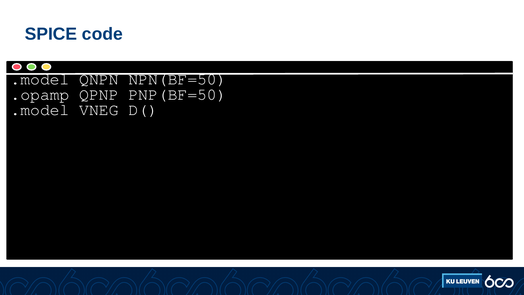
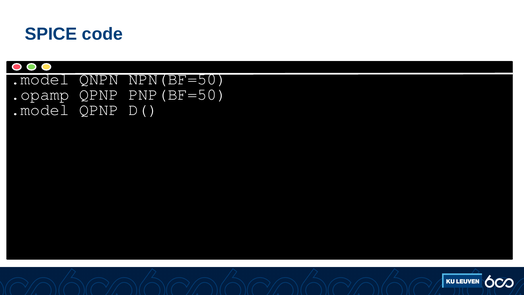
.model VNEG: VNEG -> QPNP (99, 110)
